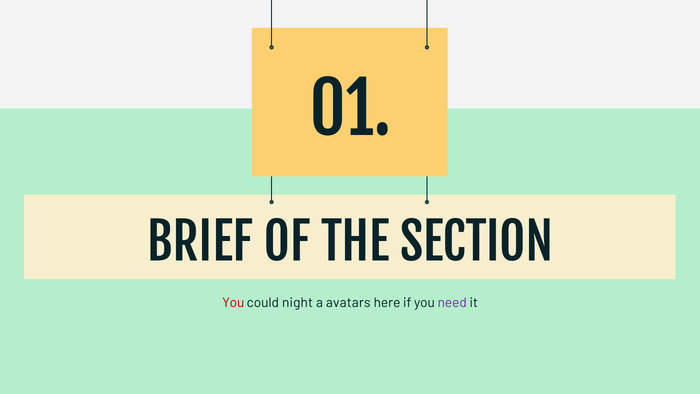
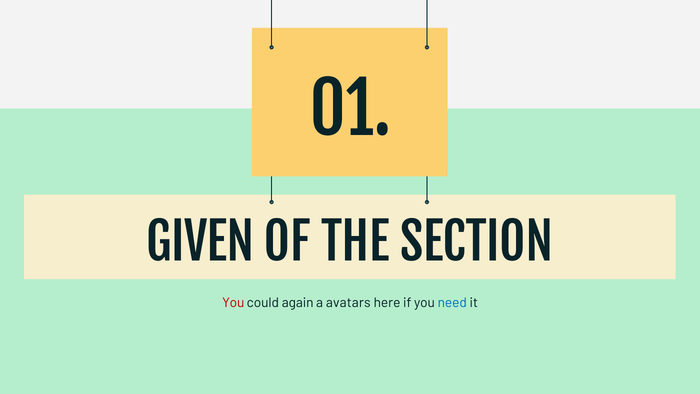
BRIEF: BRIEF -> GIVEN (200, 244)
night: night -> again (298, 303)
need colour: purple -> blue (452, 303)
